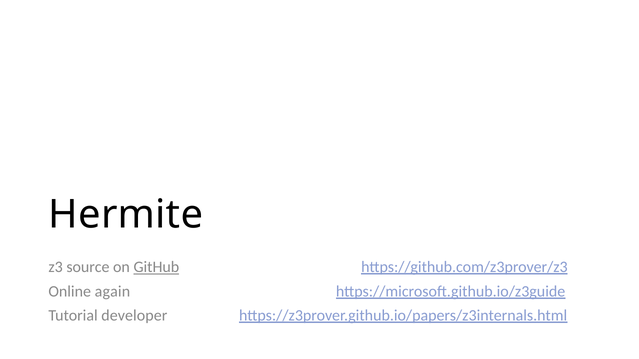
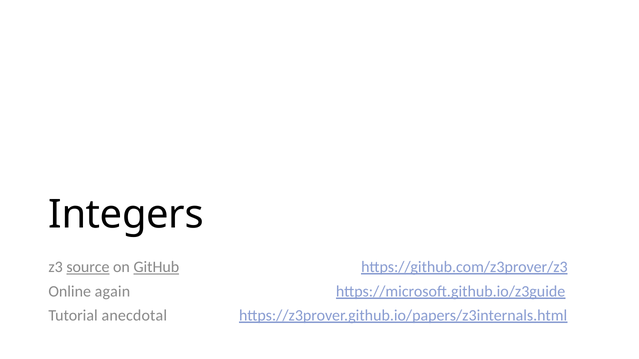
Hermite: Hermite -> Integers (126, 215)
source underline: none -> present (88, 267)
developer: developer -> anecdotal (134, 316)
